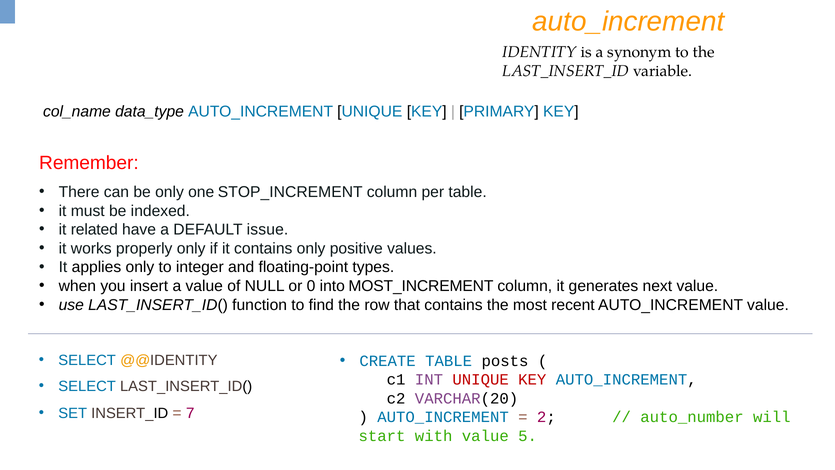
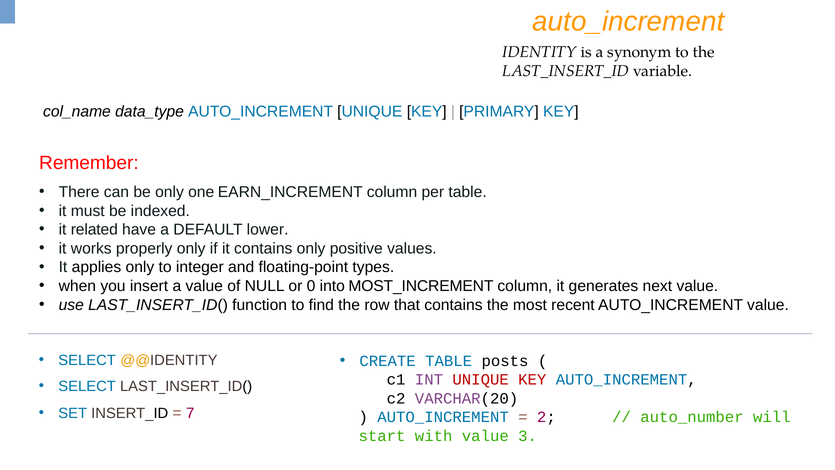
STOP_INCREMENT: STOP_INCREMENT -> EARN_INCREMENT (290, 192)
issue: issue -> lower (268, 230)
5: 5 -> 3 (528, 436)
